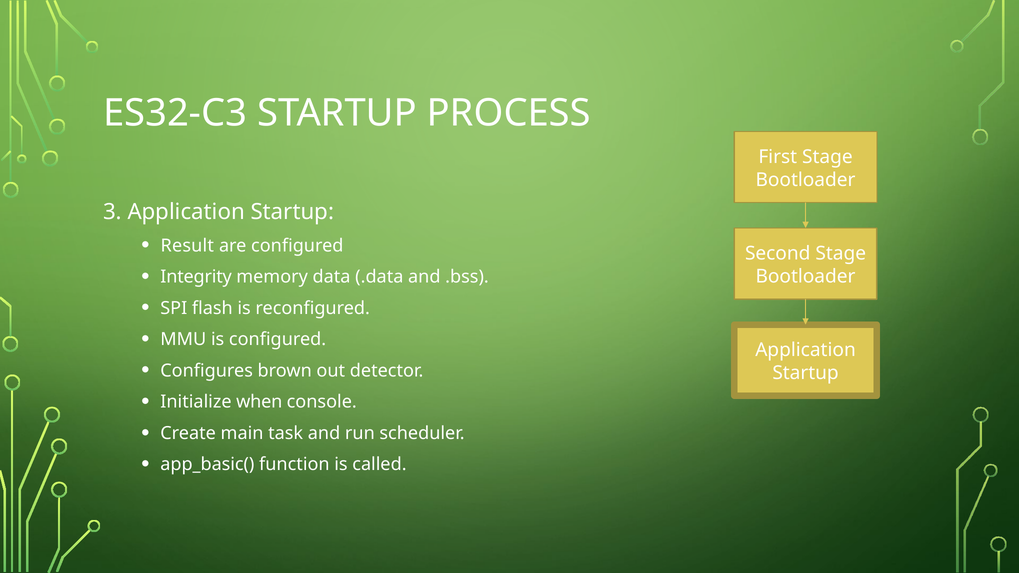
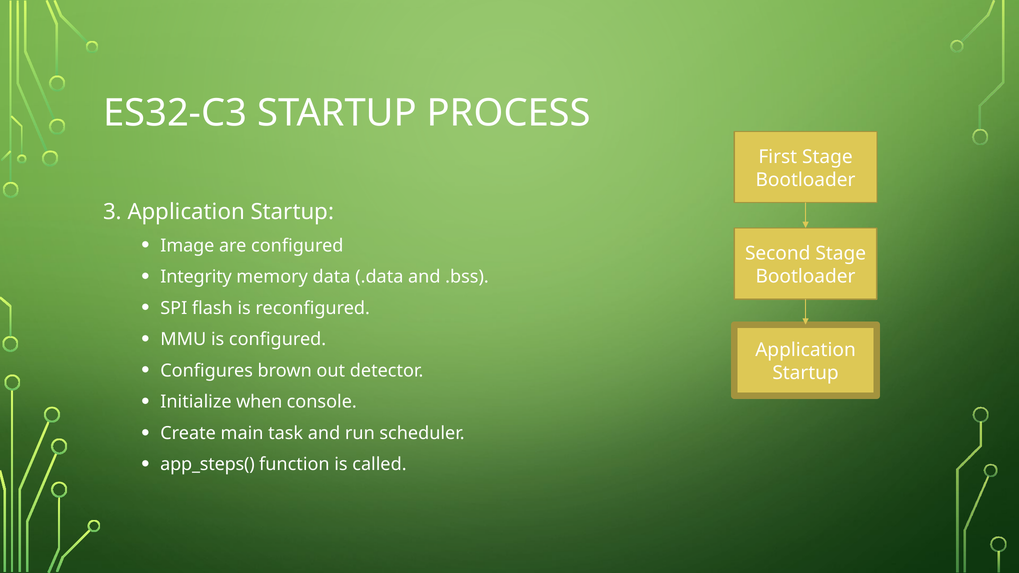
Result: Result -> Image (187, 246)
app_basic(: app_basic( -> app_steps( (207, 465)
